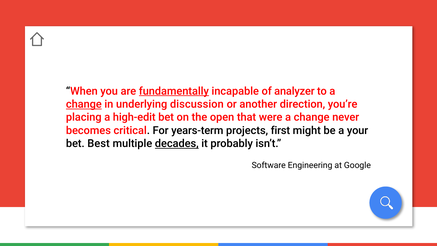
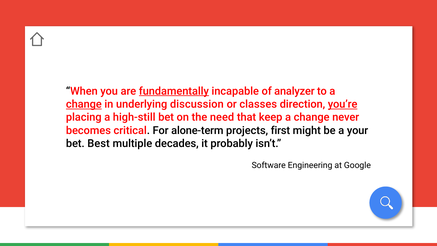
another: another -> classes (258, 104)
you’re underline: none -> present (343, 104)
high-edit: high-edit -> high-still (134, 117)
open: open -> need (222, 117)
were: were -> keep (271, 117)
years-term: years-term -> alone-term (197, 130)
decades underline: present -> none (177, 143)
